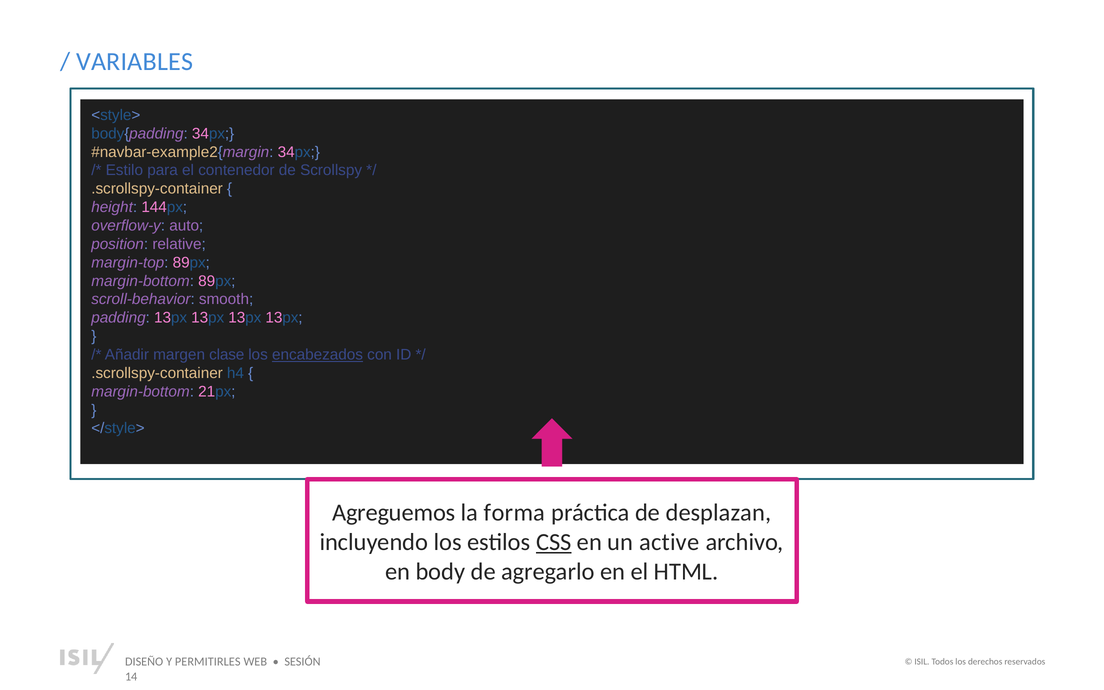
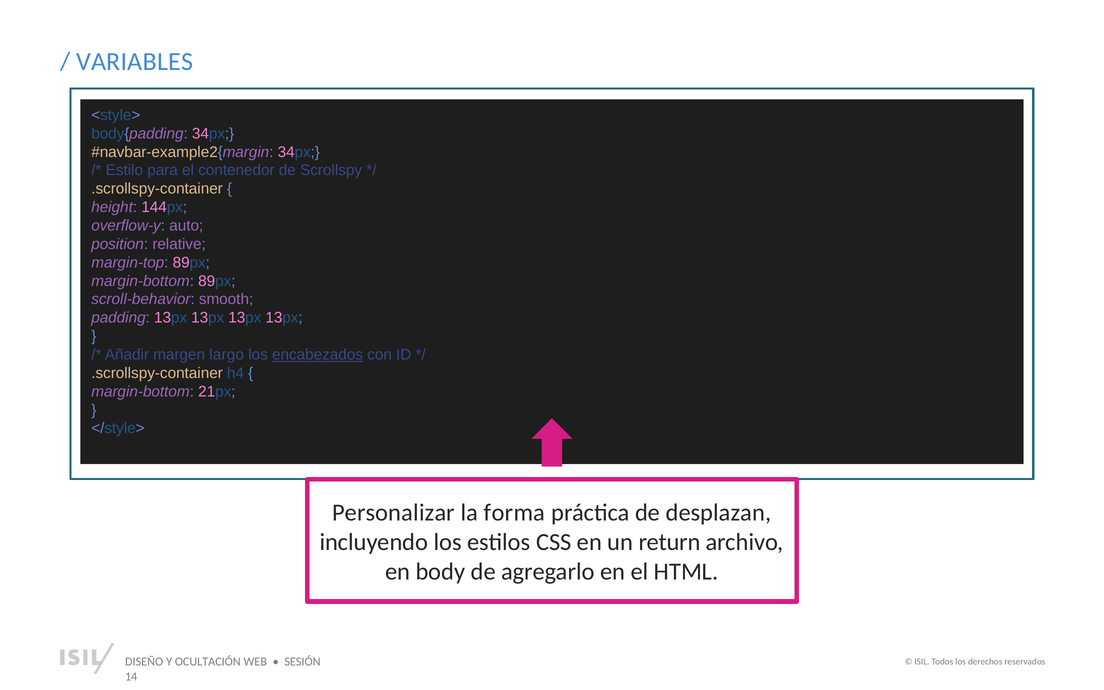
clase: clase -> largo (227, 355)
Agreguemos: Agreguemos -> Personalizar (394, 513)
CSS underline: present -> none (554, 542)
active: active -> return (670, 542)
PERMITIRLES: PERMITIRLES -> OCULTACIÓN (208, 662)
